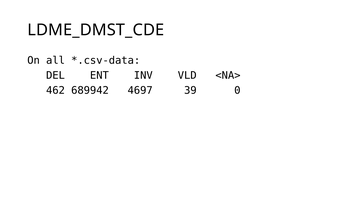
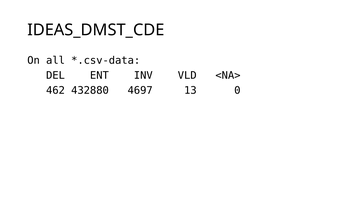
LDME_DMST_CDE: LDME_DMST_CDE -> IDEAS_DMST_CDE (96, 30)
689942: 689942 -> 432880 (90, 91)
39: 39 -> 13 (190, 91)
